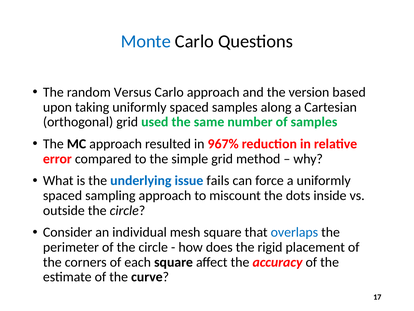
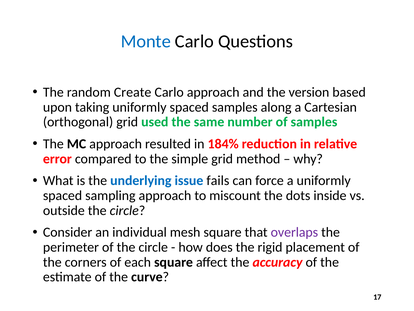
Versus: Versus -> Create (133, 92)
967%: 967% -> 184% (223, 144)
overlaps colour: blue -> purple (294, 232)
